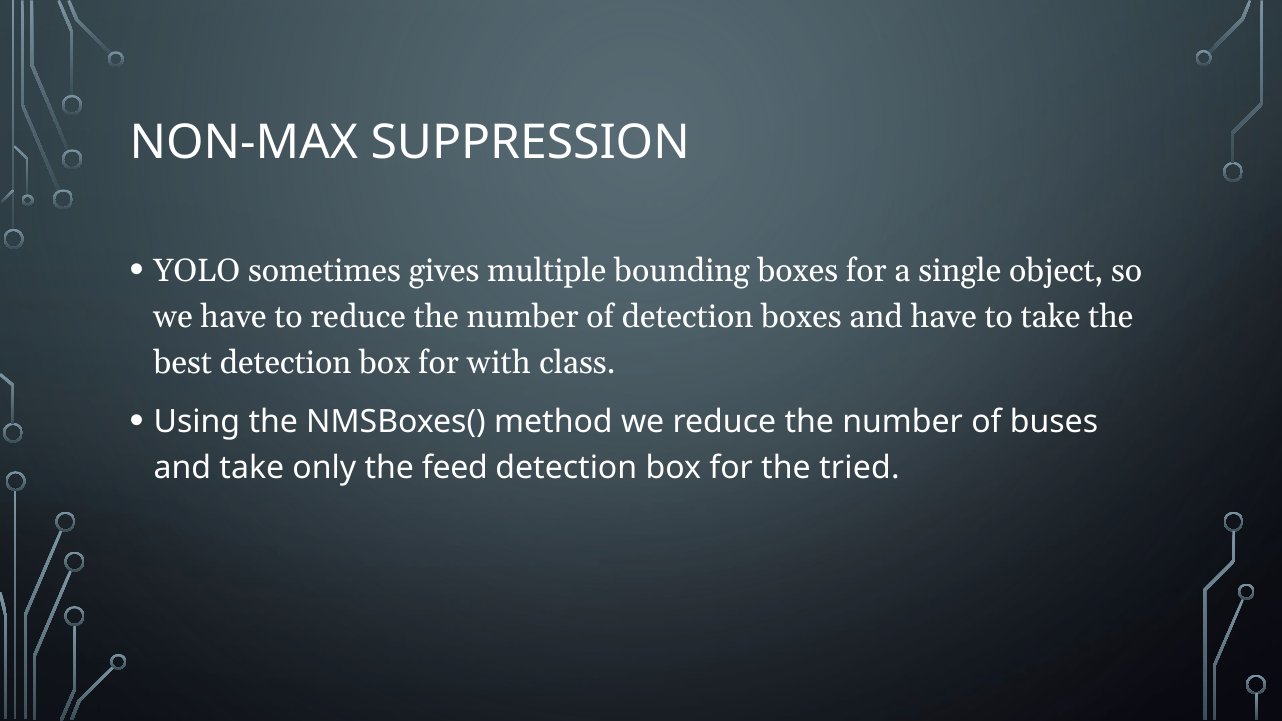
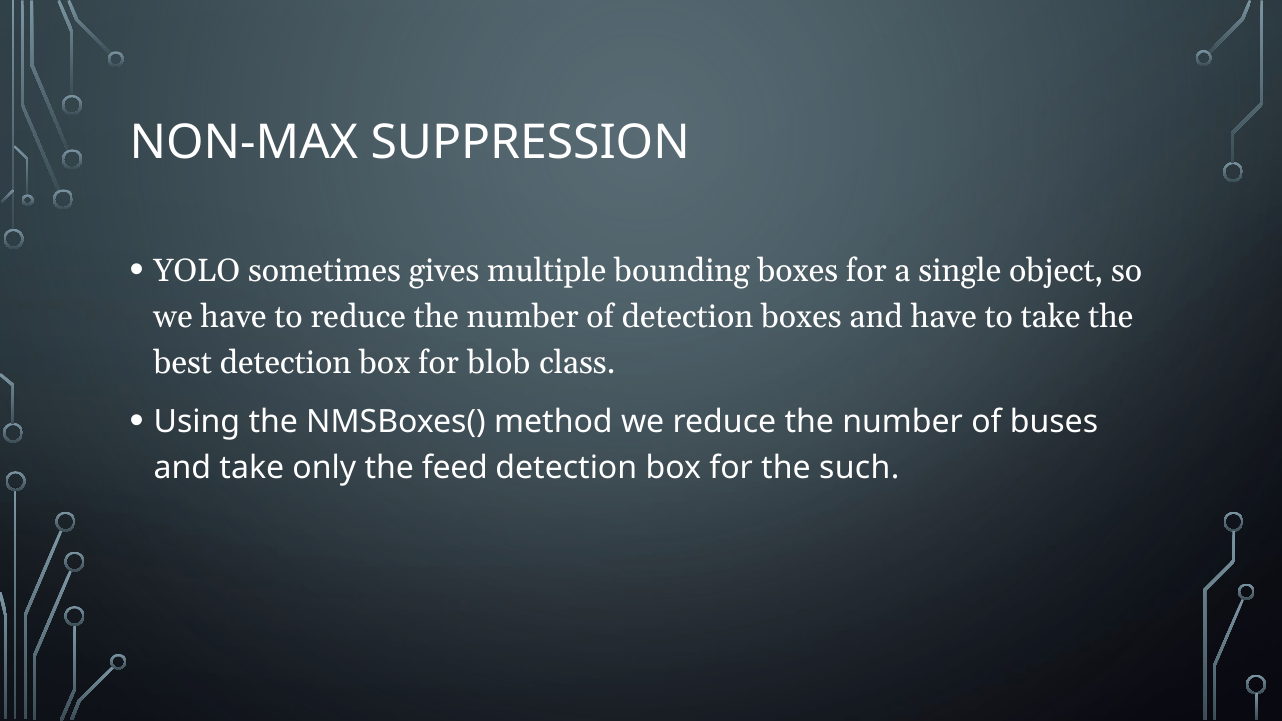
with: with -> blob (499, 363)
tried: tried -> such (859, 468)
